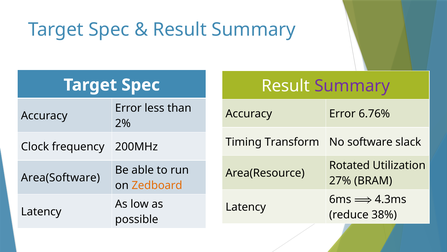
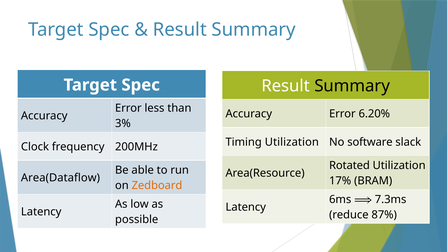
Summary colour: purple -> black (352, 86)
6.76%: 6.76% -> 6.20% (374, 114)
2%: 2% -> 3% (123, 123)
Timing Transform: Transform -> Utilization (292, 142)
Area(Software: Area(Software -> Area(Dataflow (60, 178)
27%: 27% -> 17% (340, 180)
4.3ms: 4.3ms -> 7.3ms (391, 199)
38%: 38% -> 87% (384, 214)
